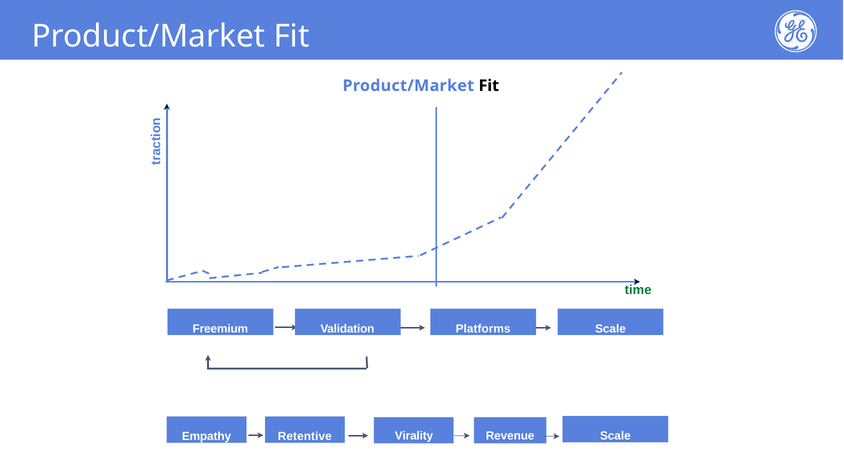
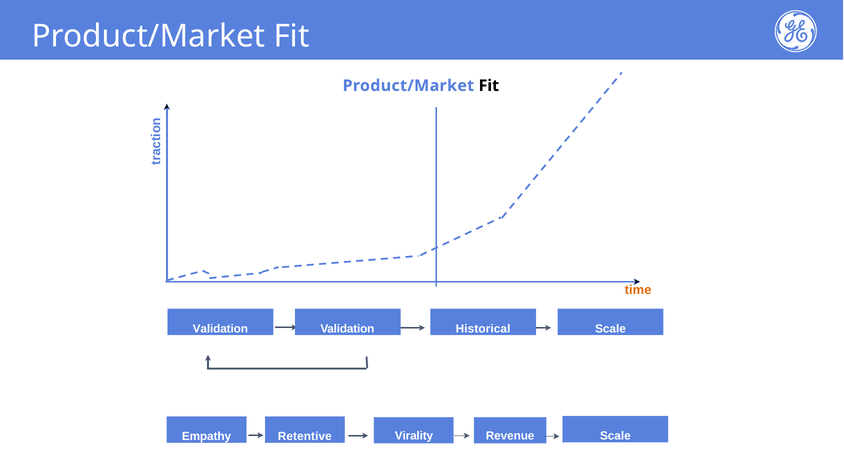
time colour: green -> orange (638, 290)
Freemium: Freemium -> Validation (220, 329)
Platforms: Platforms -> Historical (483, 329)
